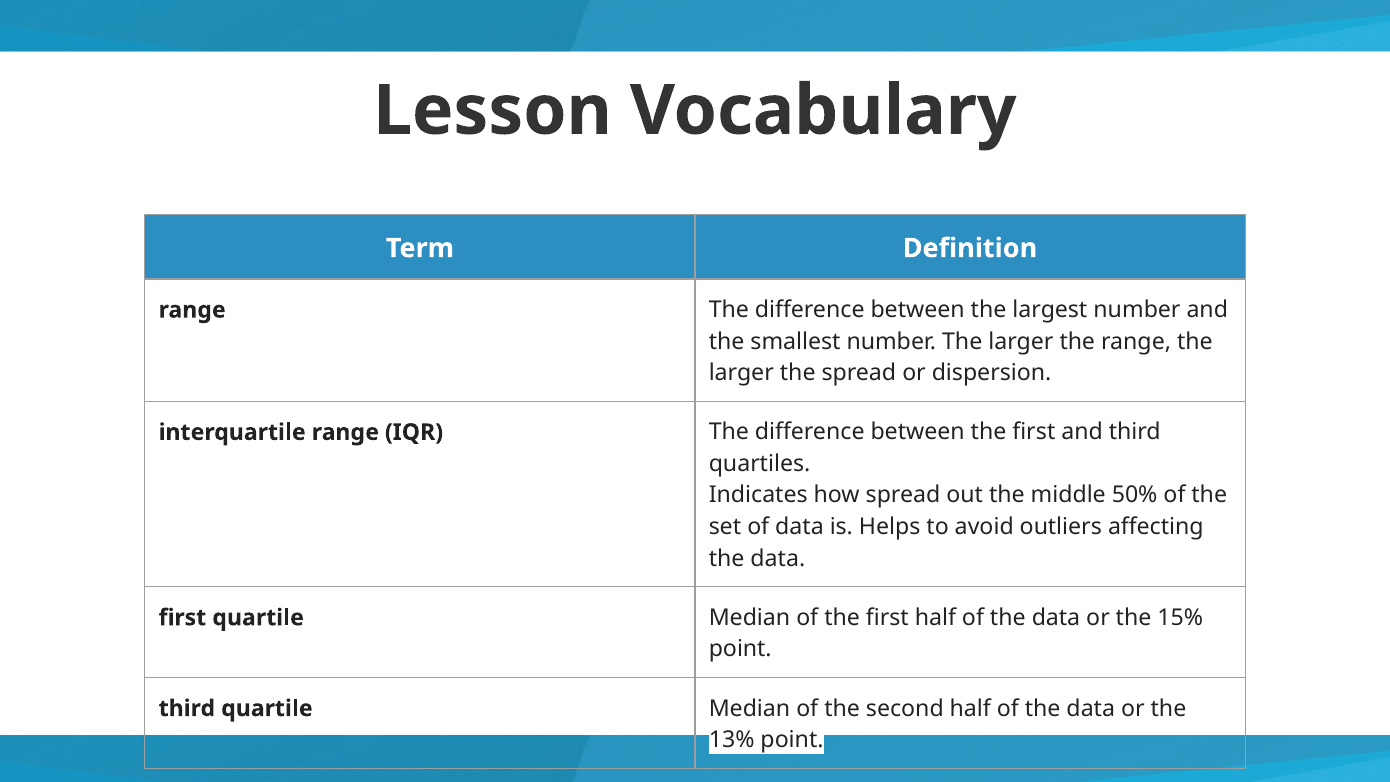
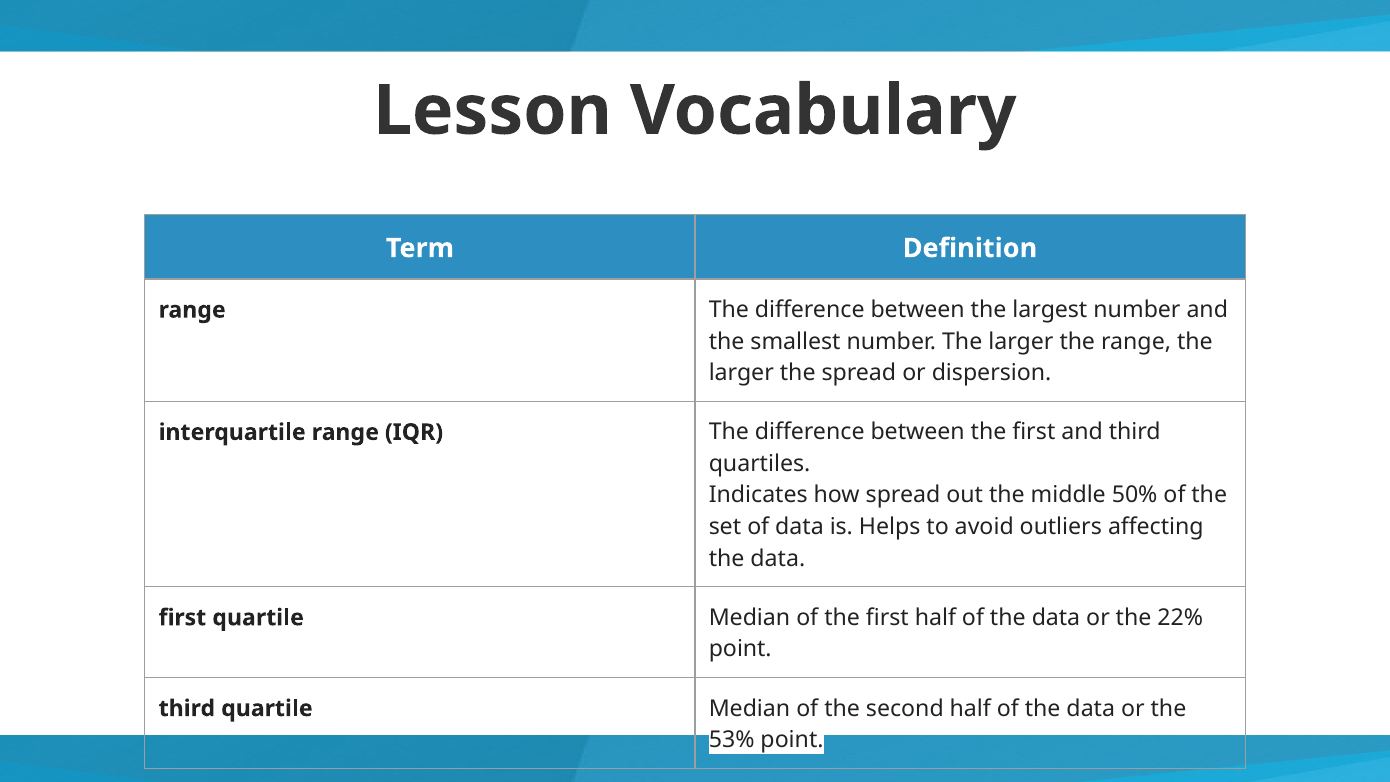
15%: 15% -> 22% (1180, 618)
13%: 13% -> 53% (732, 740)
